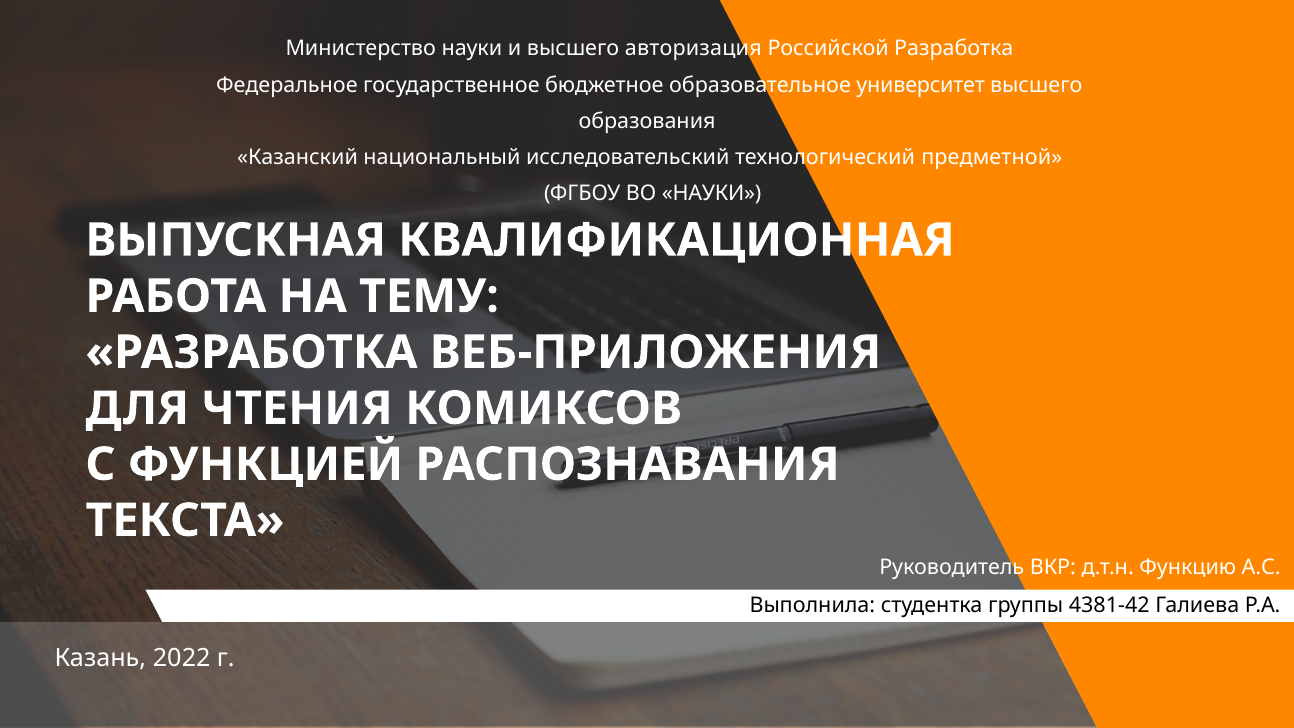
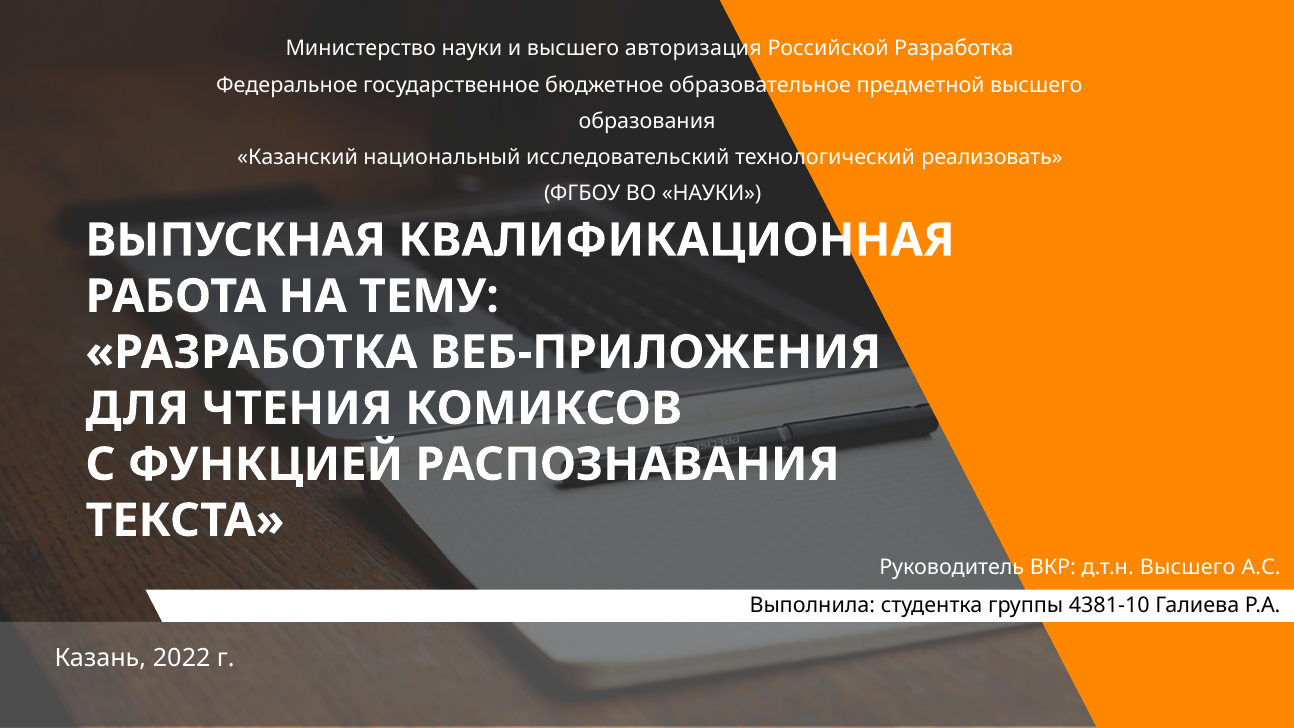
университет: университет -> предметной (921, 85)
предметной: предметной -> реализовать (992, 157)
д.т.н Функцию: Функцию -> Высшего (1188, 567)
4381-42: 4381-42 -> 4381-10 (1109, 605)
